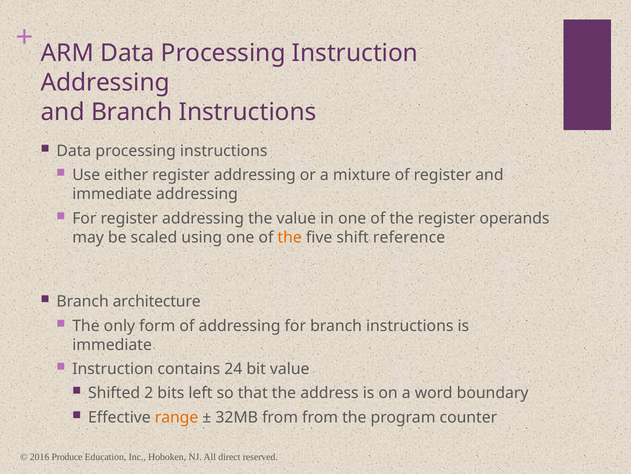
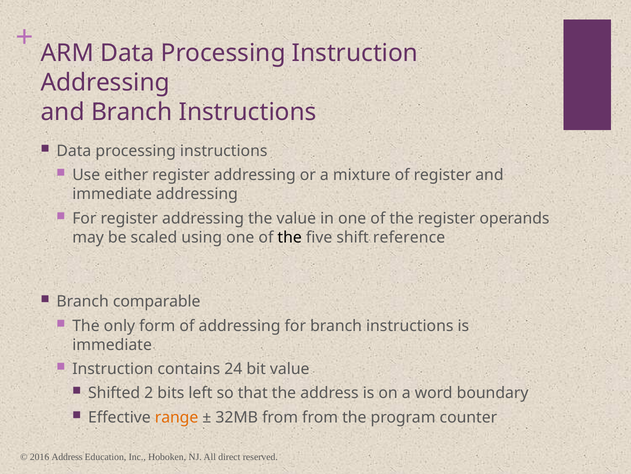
the colour: orange -> black (290, 237)
architecture: architecture -> comparable (157, 301)
2016 Produce: Produce -> Address (67, 457)
